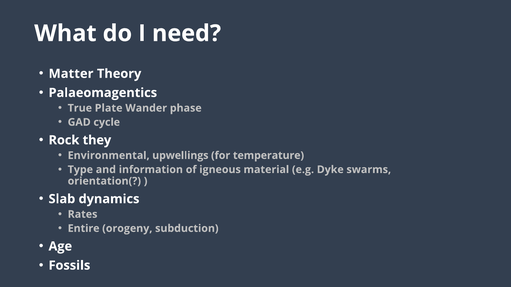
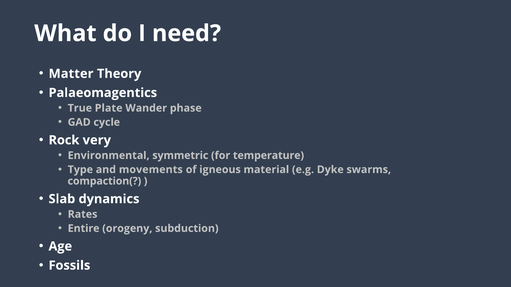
they: they -> very (97, 140)
upwellings: upwellings -> symmetric (180, 156)
information: information -> movements (151, 170)
orientation(: orientation( -> compaction( (104, 181)
